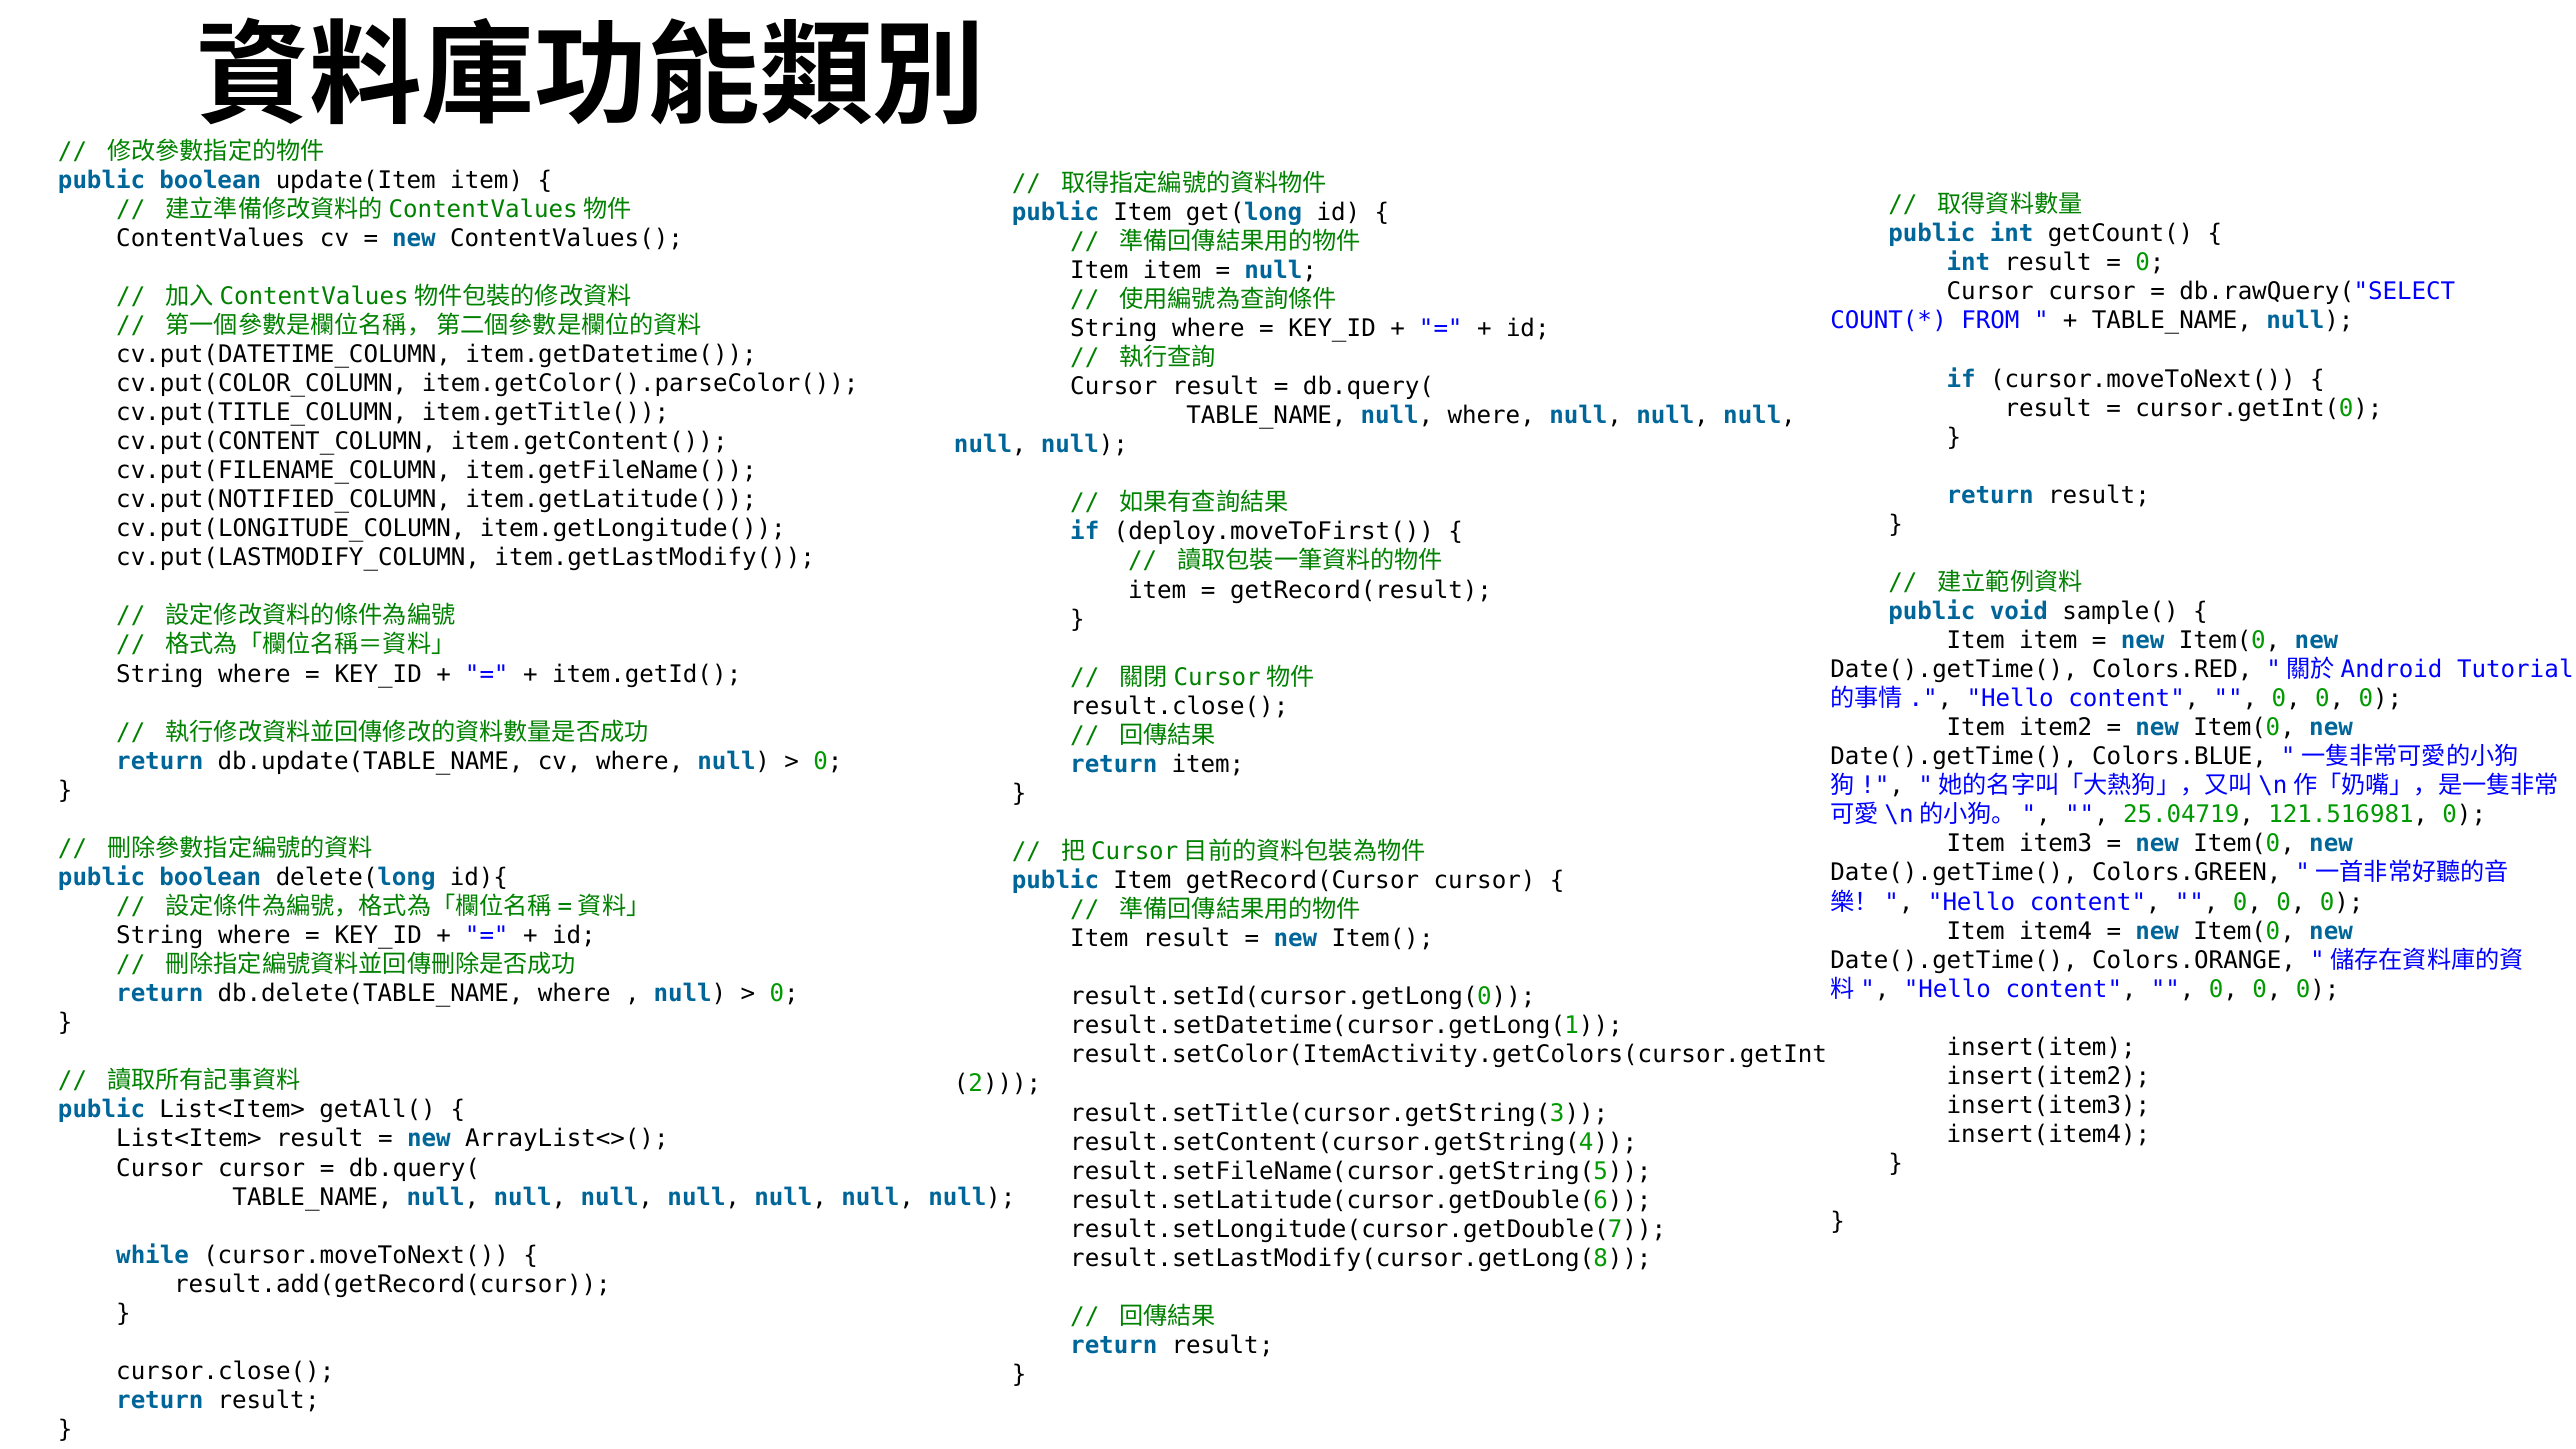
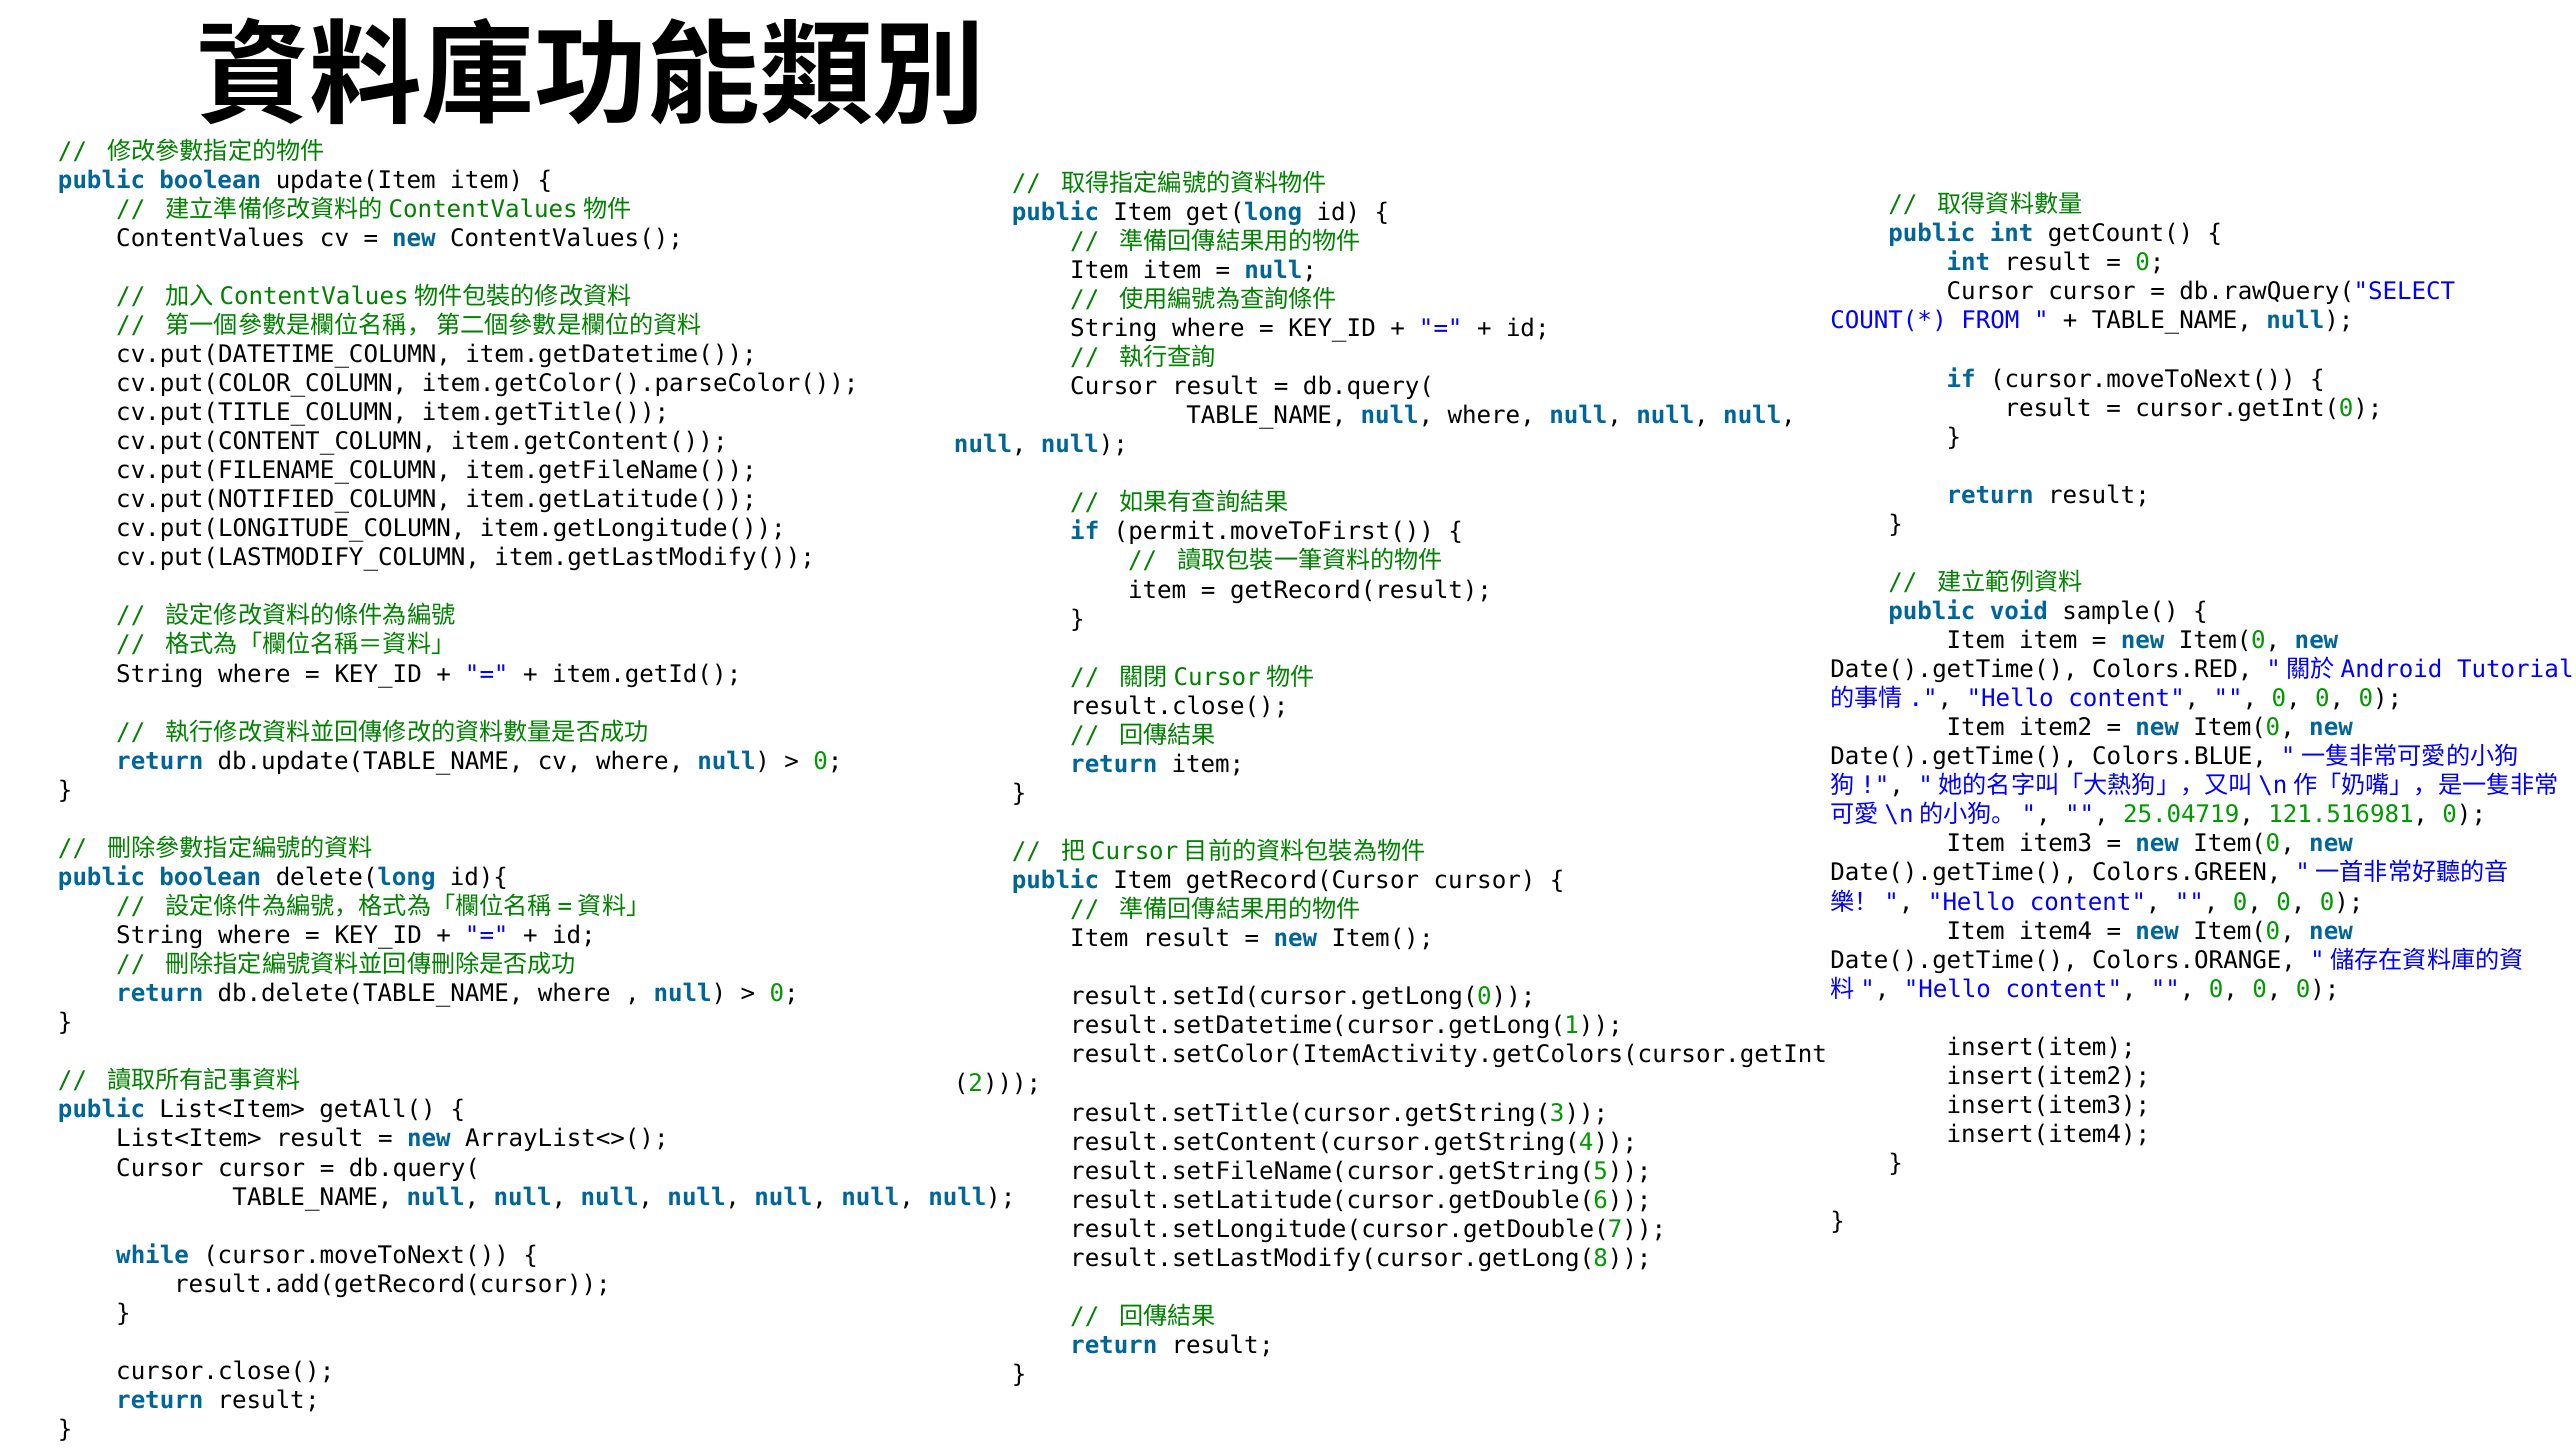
deploy.moveToFirst(: deploy.moveToFirst( -> permit.moveToFirst( (1274, 532)
